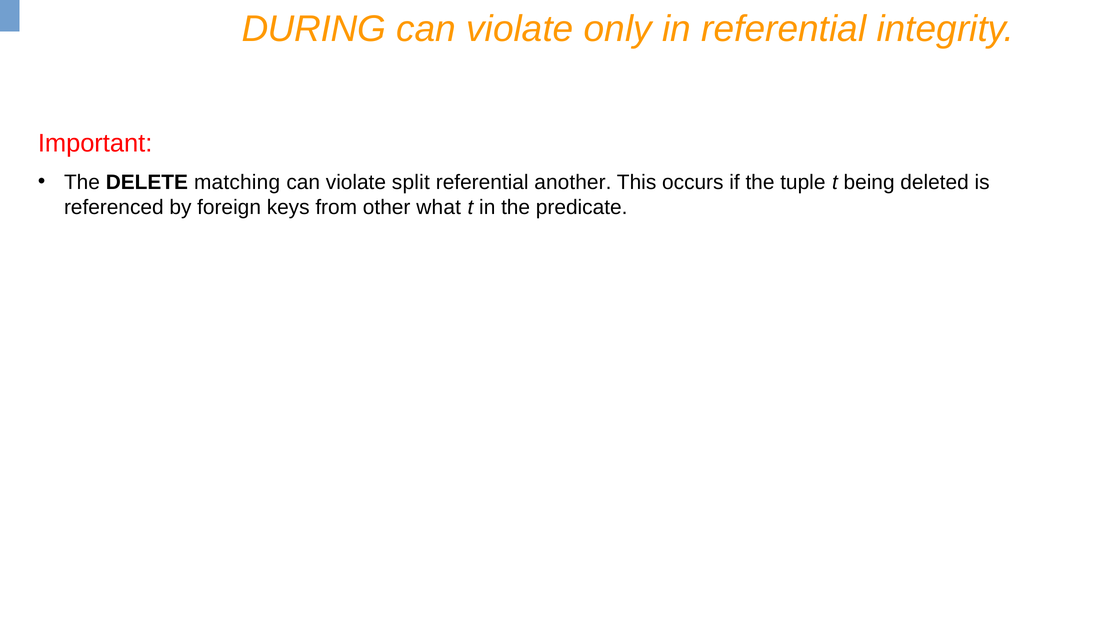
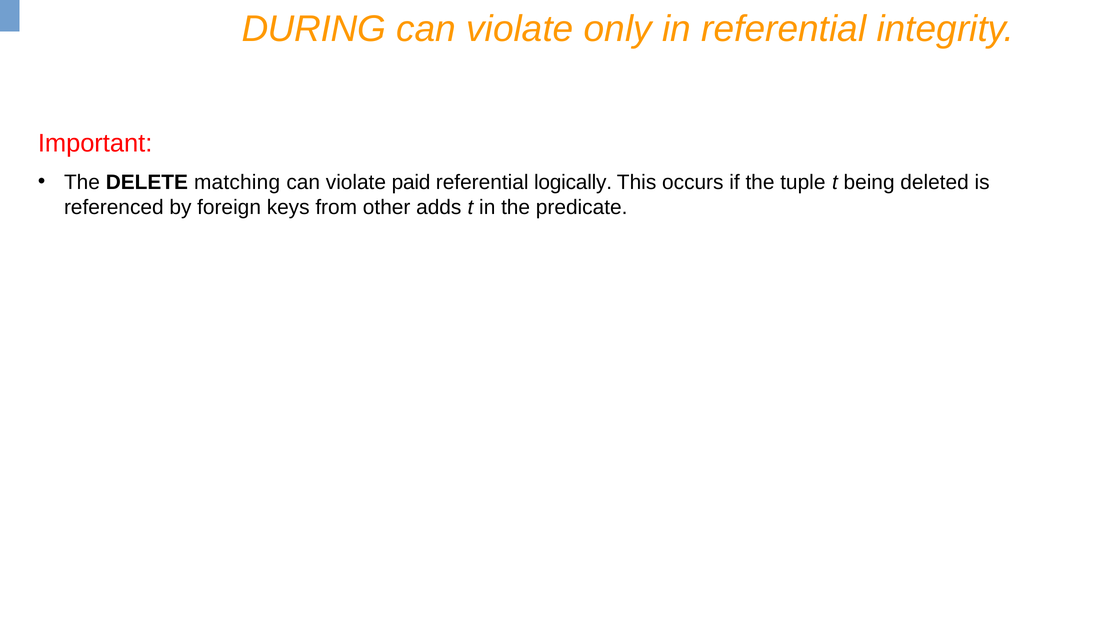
split: split -> paid (411, 182)
another: another -> logically (573, 182)
what: what -> adds (439, 207)
